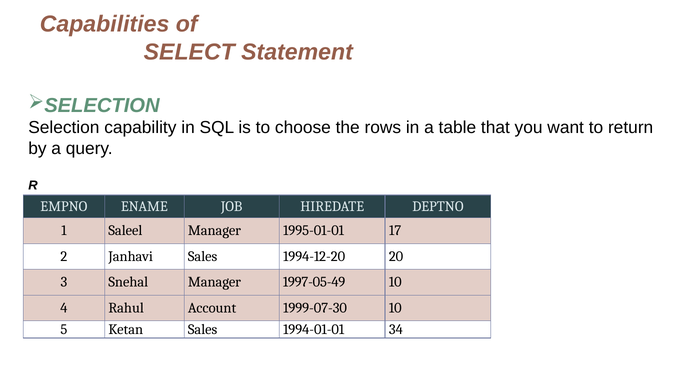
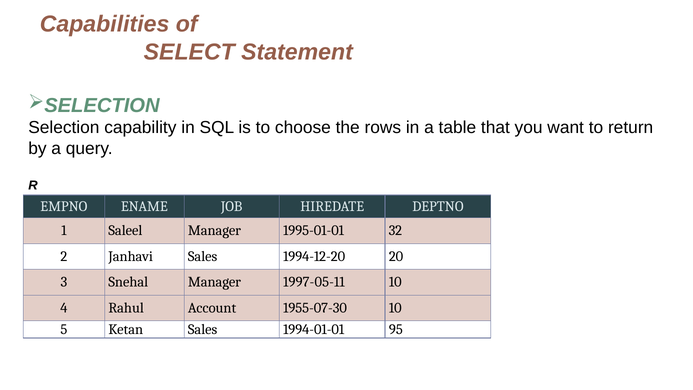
17: 17 -> 32 (395, 231)
1997-05-49: 1997-05-49 -> 1997-05-11 (314, 282)
1999-07-30: 1999-07-30 -> 1955-07-30 (315, 308)
34: 34 -> 95 (396, 329)
